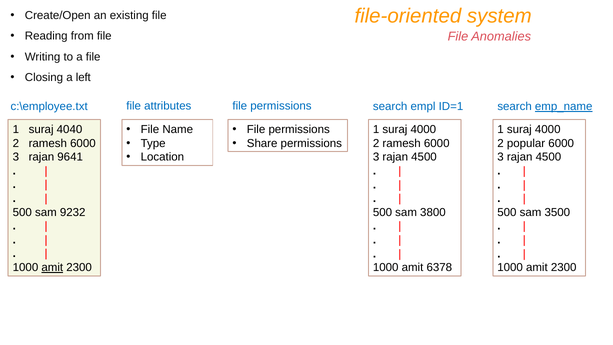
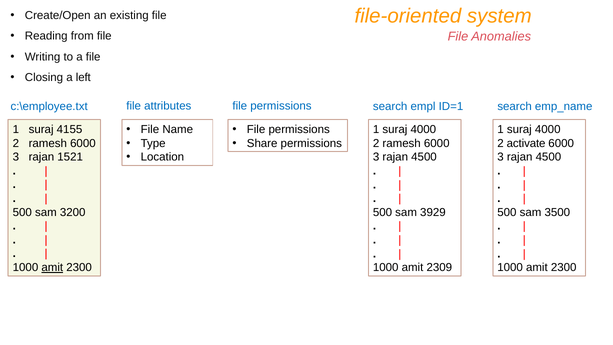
emp_name underline: present -> none (564, 106)
4040: 4040 -> 4155 (70, 129)
popular: popular -> activate (526, 143)
9641: 9641 -> 1521 (70, 157)
9232: 9232 -> 3200 (73, 212)
3800: 3800 -> 3929 (433, 212)
6378: 6378 -> 2309 (439, 267)
